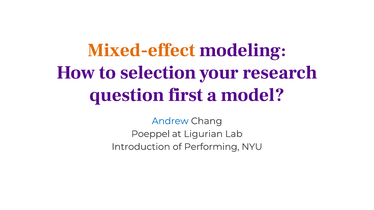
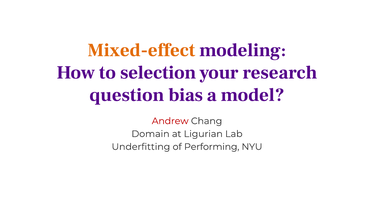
first: first -> bias (186, 95)
Andrew colour: blue -> red (170, 121)
Poeppel: Poeppel -> Domain (151, 134)
Introduction: Introduction -> Underfitting (141, 147)
